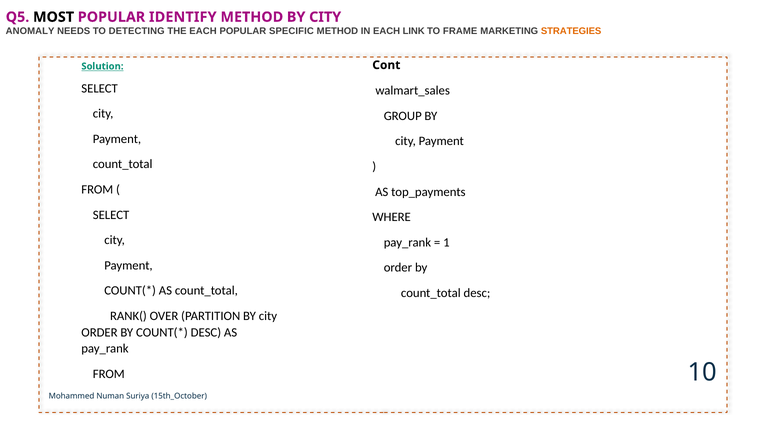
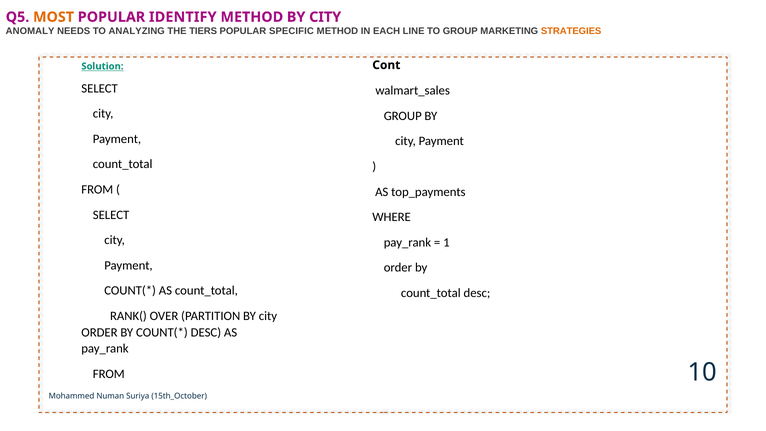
MOST colour: black -> orange (54, 17)
DETECTING: DETECTING -> ANALYZING (137, 31)
THE EACH: EACH -> TIERS (203, 31)
LINK: LINK -> LINE (414, 31)
TO FRAME: FRAME -> GROUP (460, 31)
